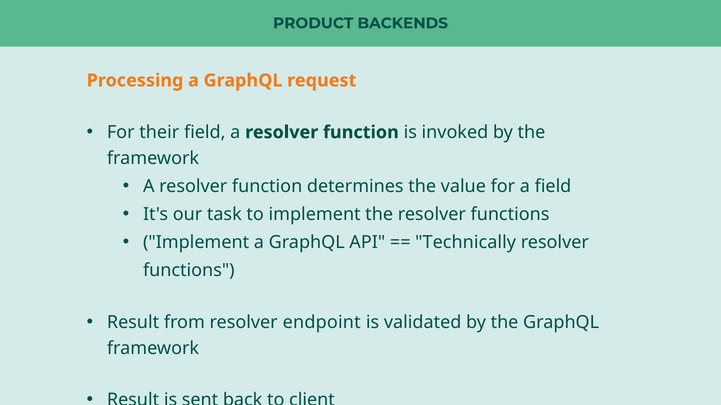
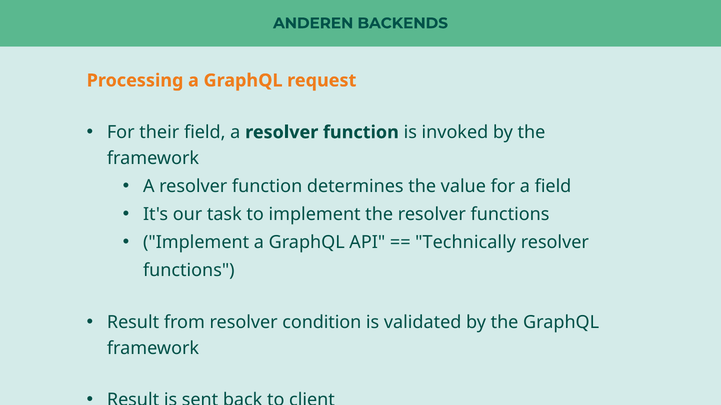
PRODUCT: PRODUCT -> ANDEREN (313, 23)
endpoint: endpoint -> condition (322, 323)
